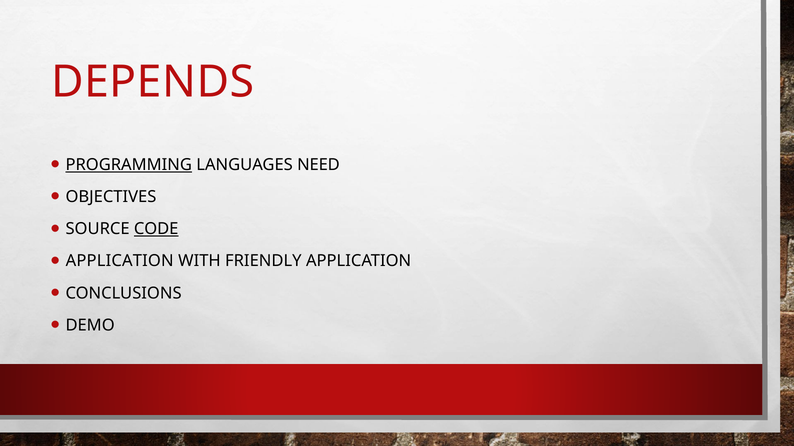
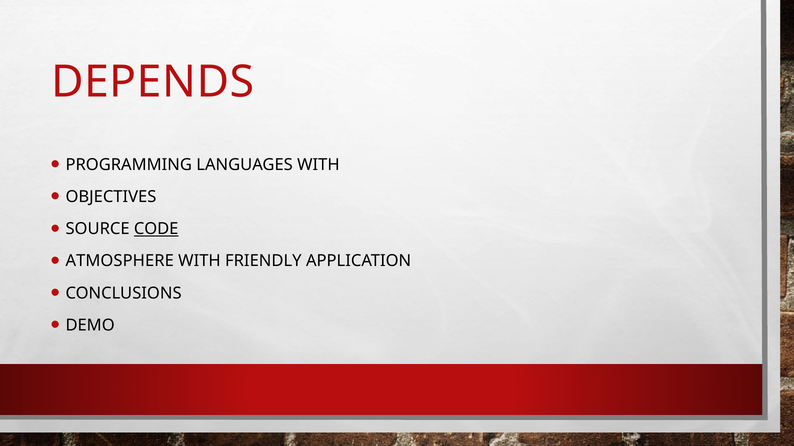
PROGRAMMING underline: present -> none (129, 165)
LANGUAGES NEED: NEED -> WITH (318, 165)
APPLICATION: APPLICATION -> ATMOSPHERE (120, 261)
